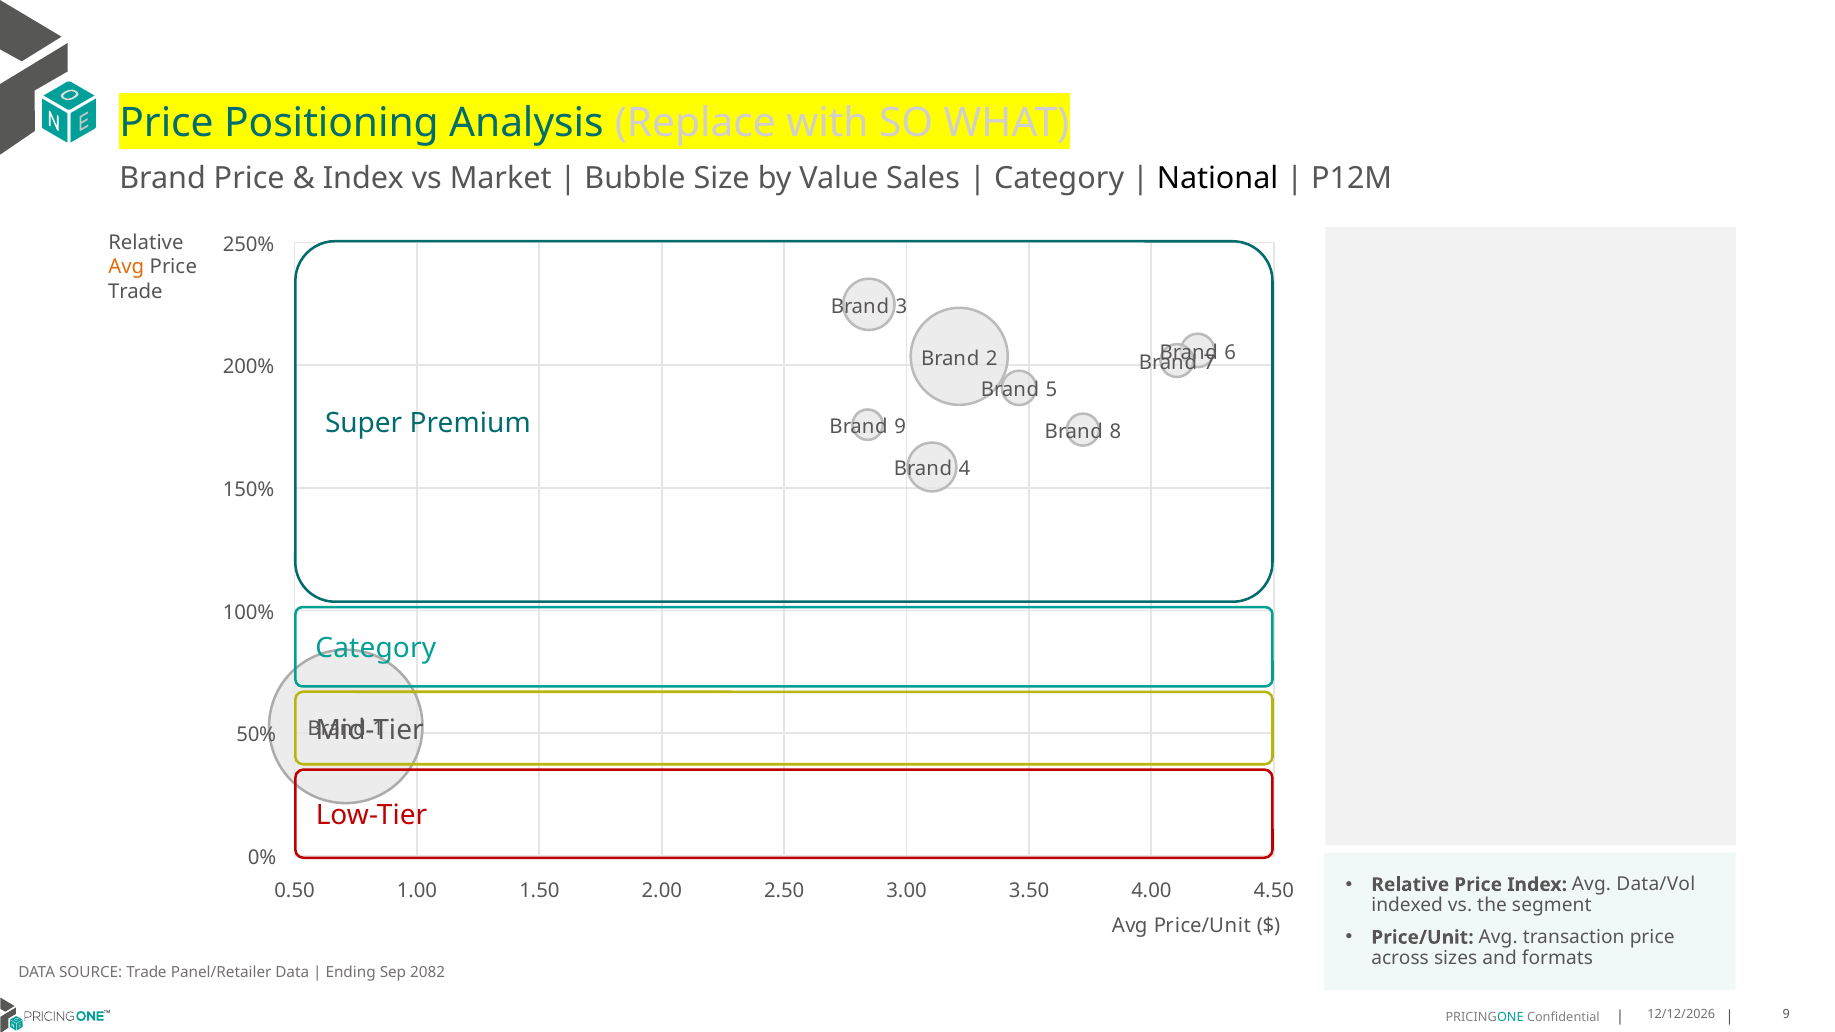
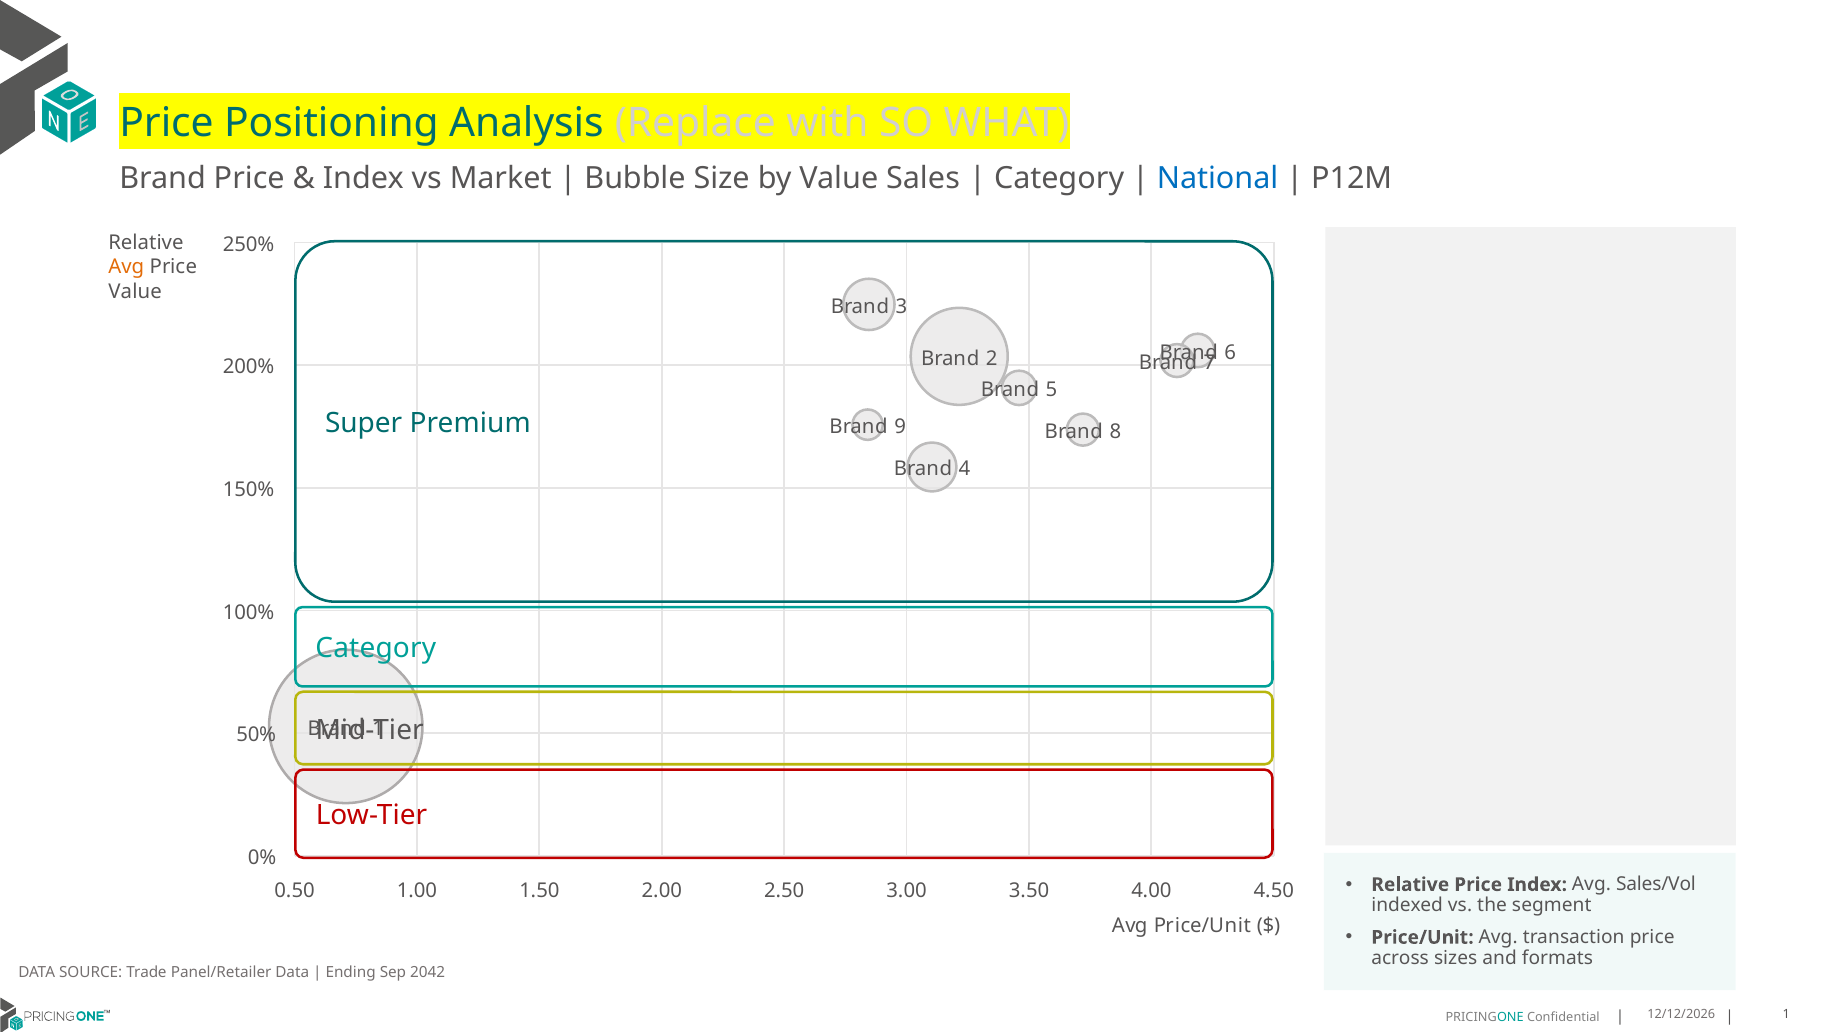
National colour: black -> blue (1218, 179)
Trade: Trade -> Value (135, 292)
Data/Vol: Data/Vol -> Sales/Vol (1656, 885)
2082: 2082 -> 2042 (428, 972)
9: 9 -> 1 (1786, 1015)
